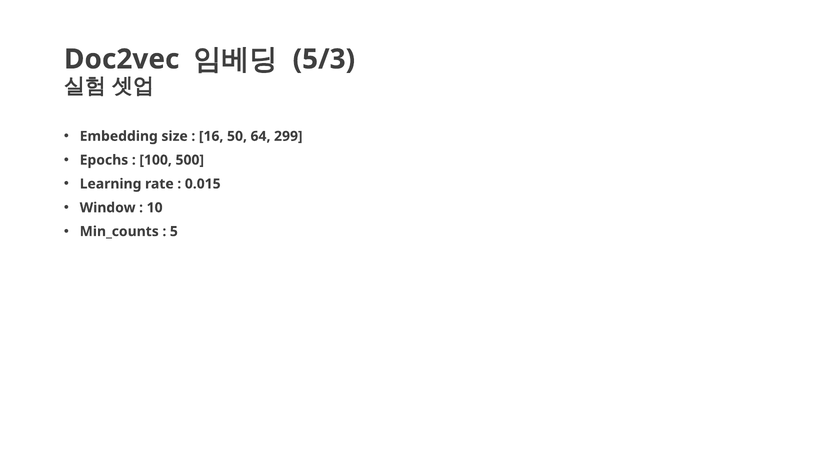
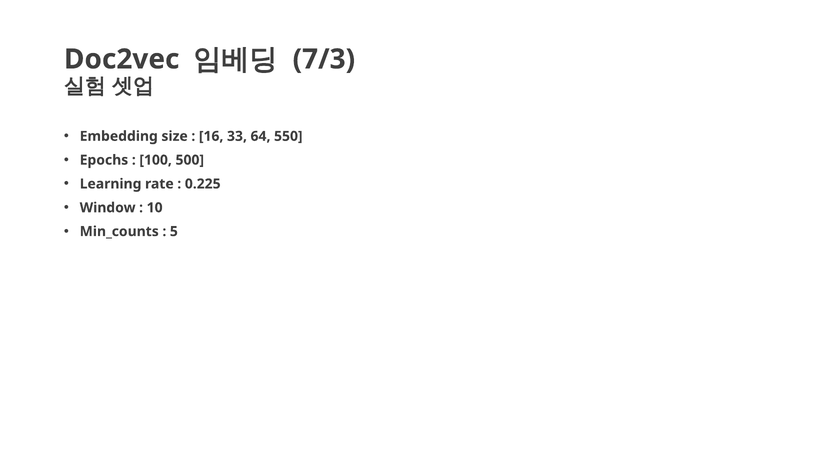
5/3: 5/3 -> 7/3 (324, 59)
50: 50 -> 33 (237, 136)
299: 299 -> 550 (288, 136)
0.015: 0.015 -> 0.225 (203, 184)
